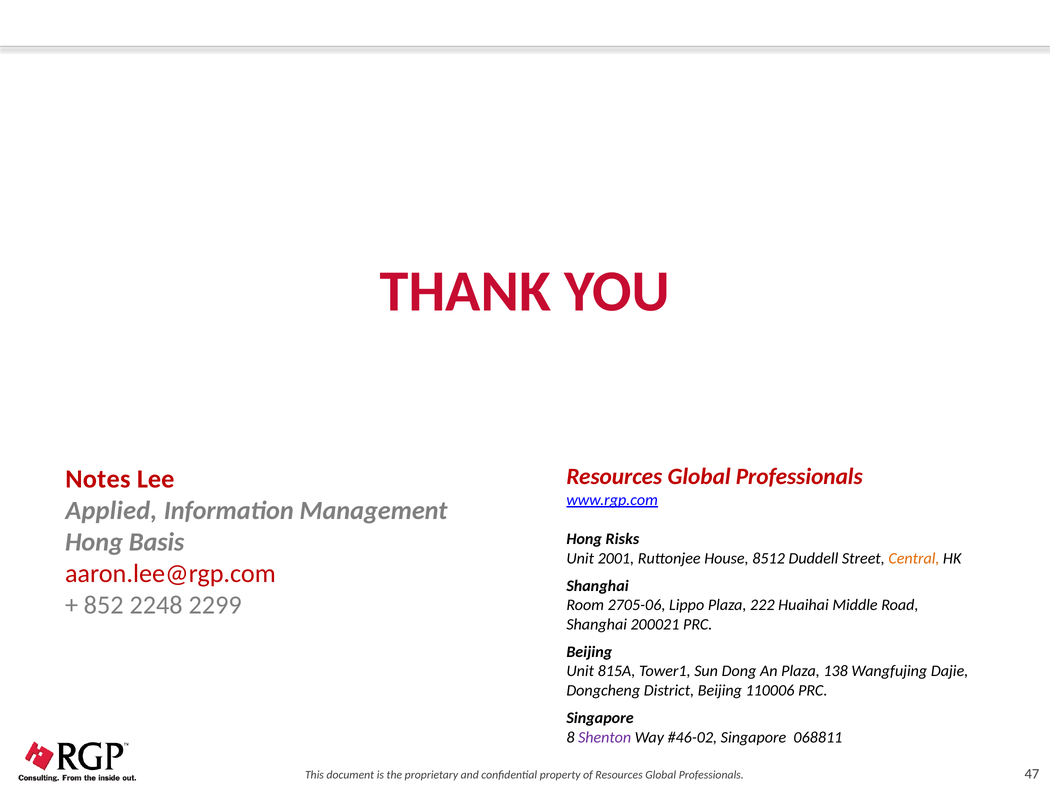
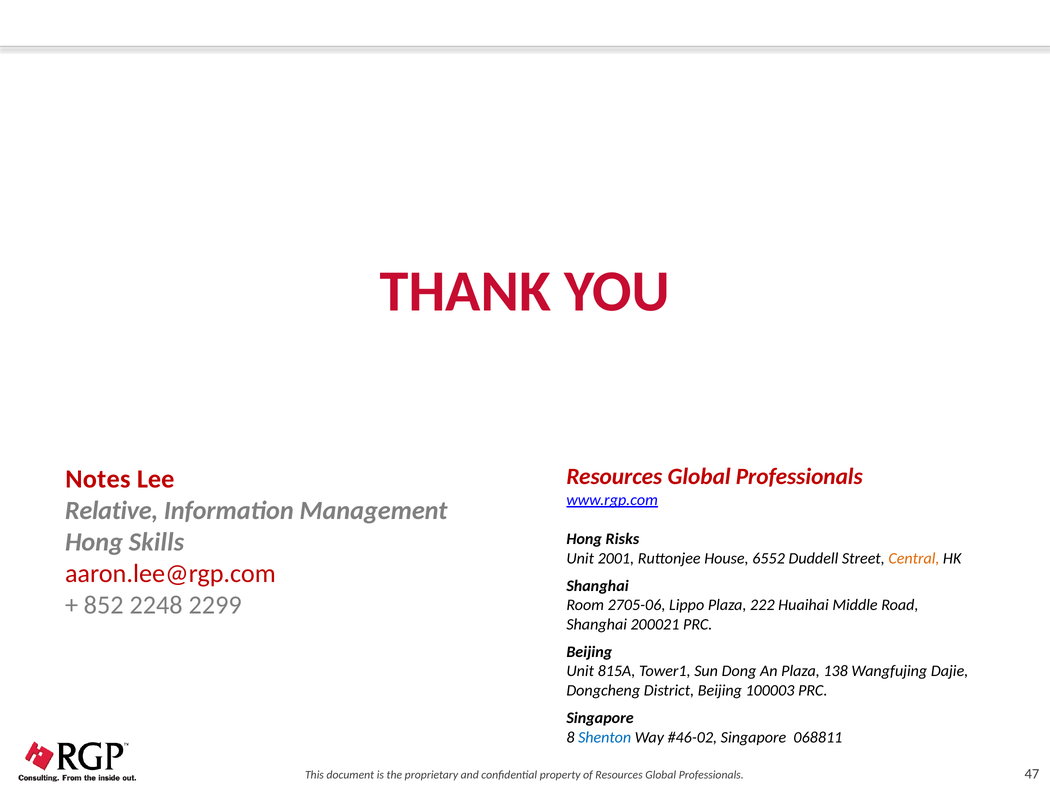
Applied: Applied -> Relative (112, 511)
Basis: Basis -> Skills (156, 542)
8512: 8512 -> 6552 (769, 559)
110006: 110006 -> 100003 (770, 691)
Shenton colour: purple -> blue (605, 738)
